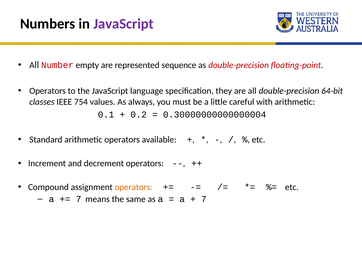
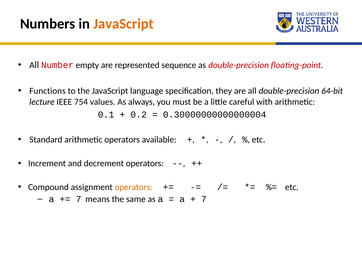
JavaScript colour: purple -> orange (124, 24)
Operators: Operators -> Functions (47, 91)
classes: classes -> lecture (42, 102)
